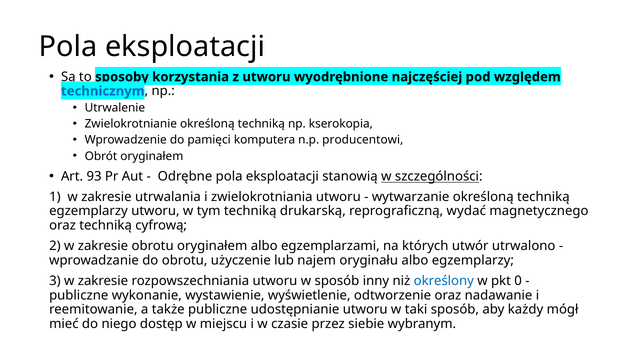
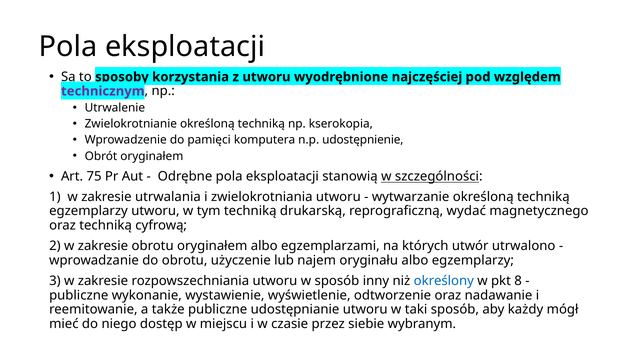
technicznym colour: blue -> purple (103, 91)
producentowi: producentowi -> udostępnienie (363, 140)
93: 93 -> 75 (94, 176)
0: 0 -> 8 (518, 281)
